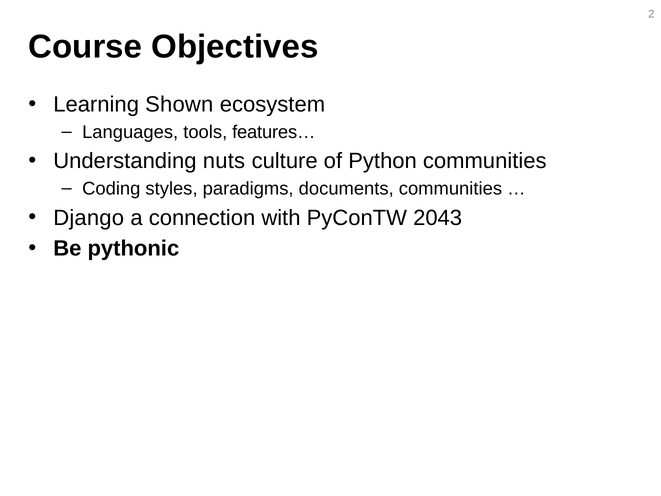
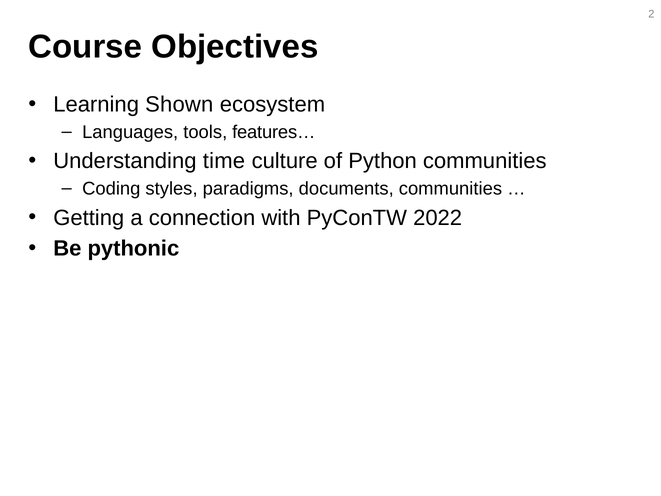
nuts: nuts -> time (224, 161)
Django: Django -> Getting (89, 218)
2043: 2043 -> 2022 (438, 218)
